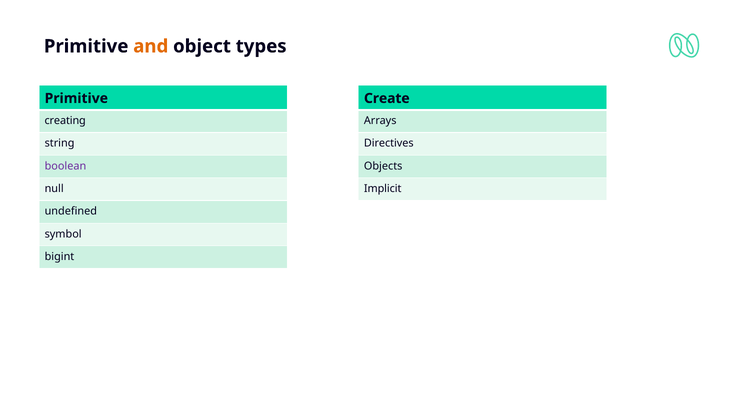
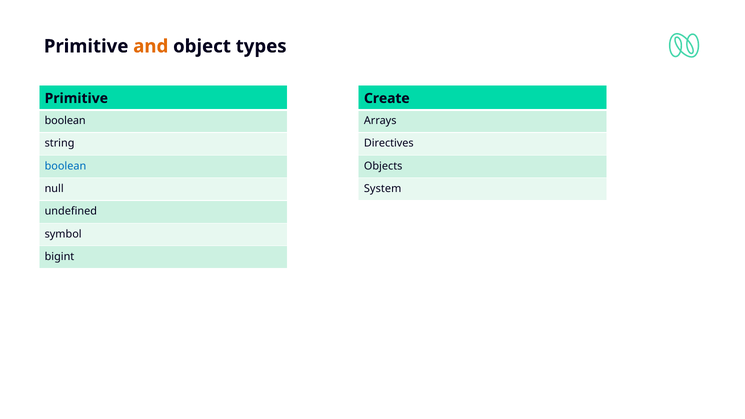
creating: creating -> boolean (65, 121)
boolean colour: purple -> blue (65, 166)
Implicit: Implicit -> System (383, 189)
